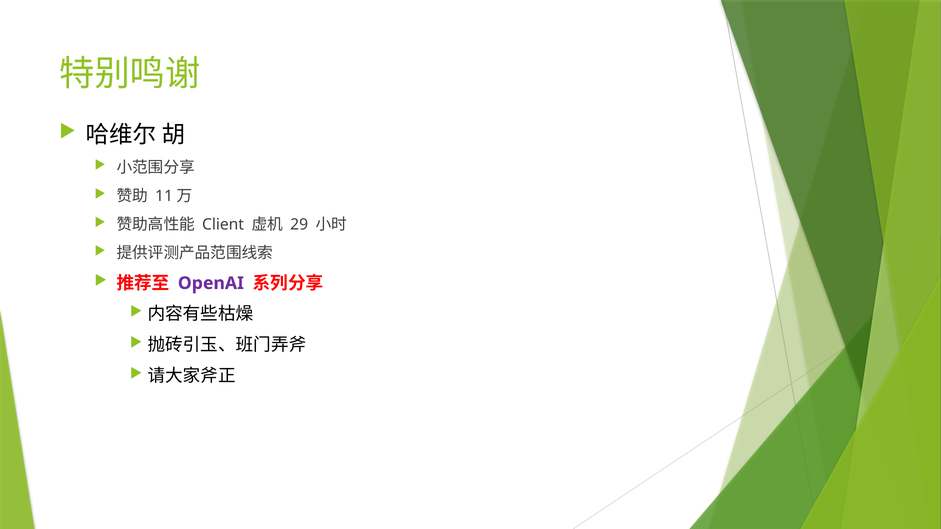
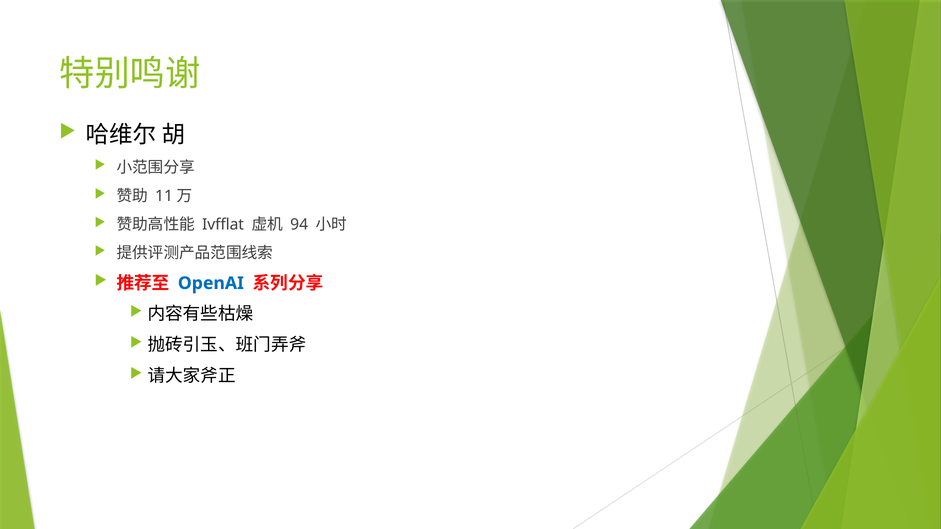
Client: Client -> Ivfflat (223, 225)
29: 29 -> 94 (299, 225)
OpenAI colour: purple -> blue (211, 283)
